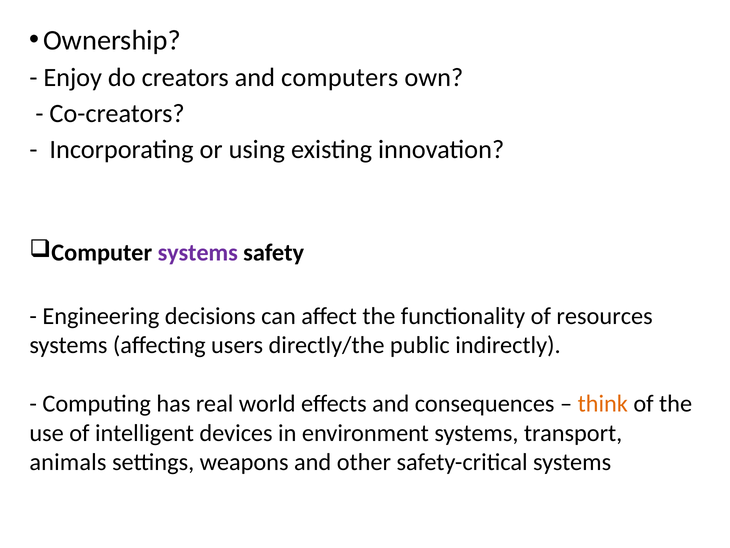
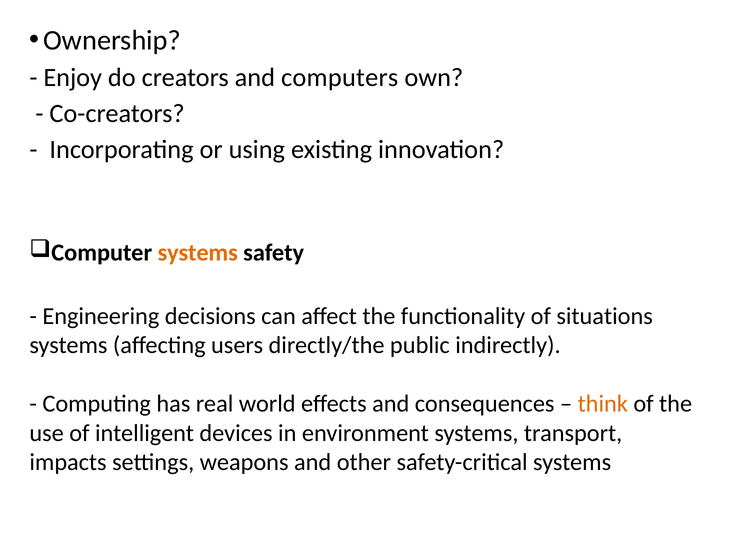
systems colour: purple -> orange (198, 252)
resources: resources -> situations (605, 316)
animals: animals -> impacts (68, 462)
